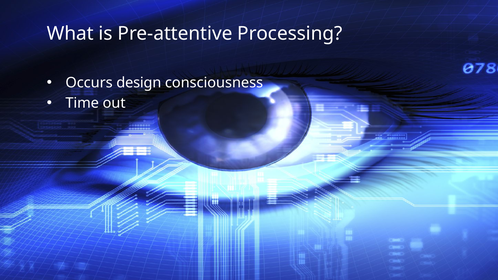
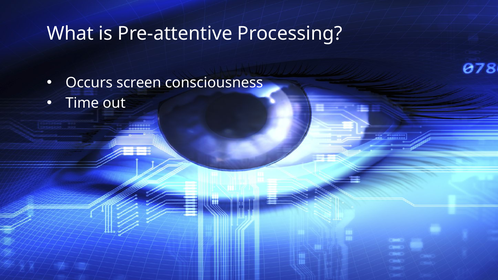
design: design -> screen (139, 83)
